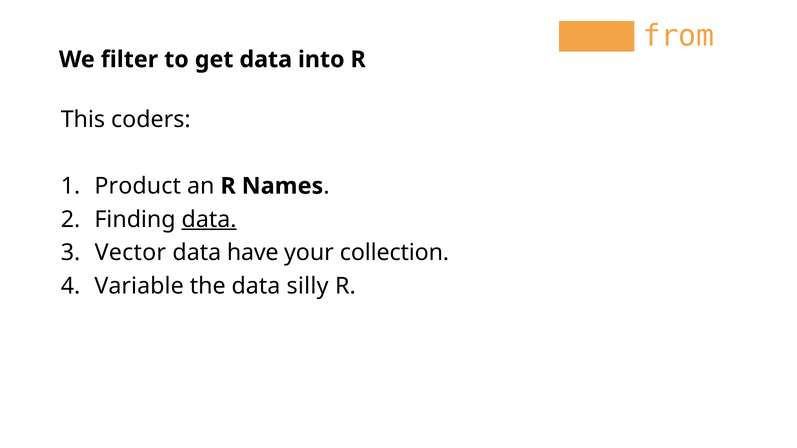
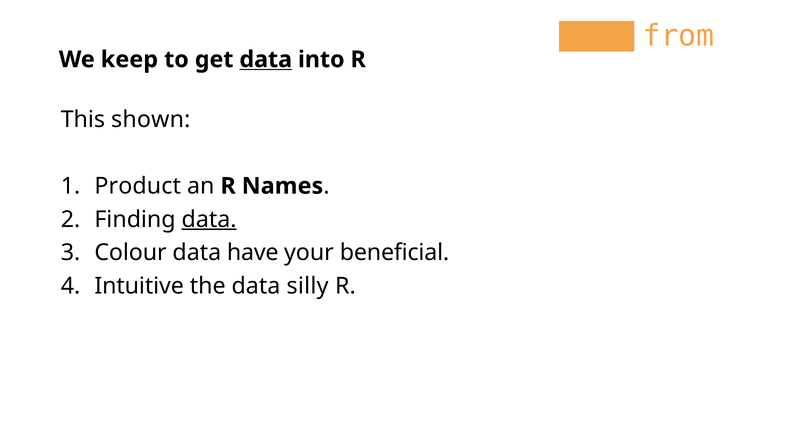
filter: filter -> keep (129, 60)
data underline: none -> present (266, 60)
coders: coders -> shown (151, 119)
Vector: Vector -> Colour (131, 253)
collection: collection -> beneficial (395, 253)
Variable: Variable -> Intuitive (139, 286)
